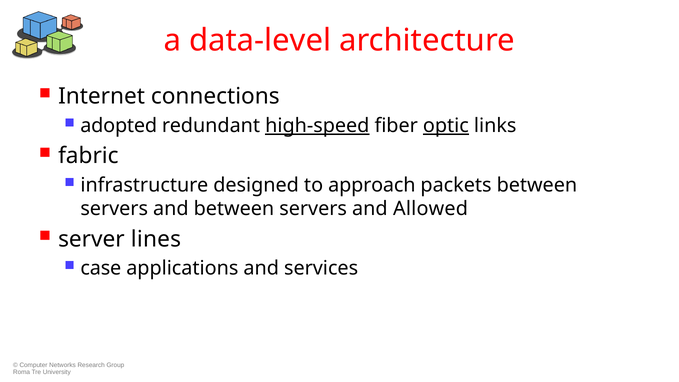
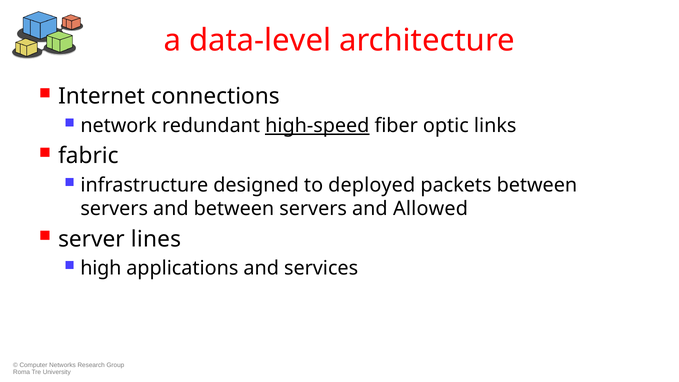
adopted: adopted -> network (119, 126)
optic underline: present -> none (446, 126)
approach: approach -> deployed (372, 185)
case: case -> high (101, 268)
